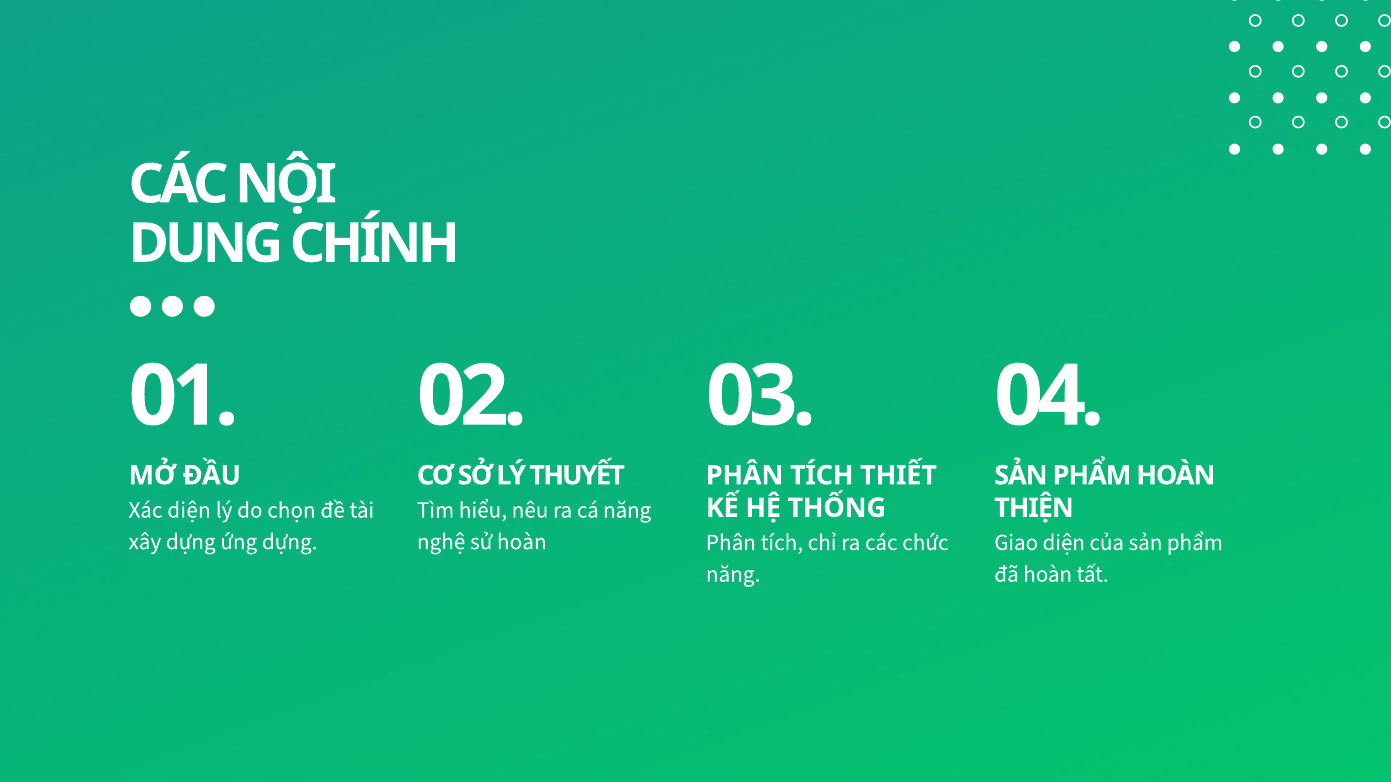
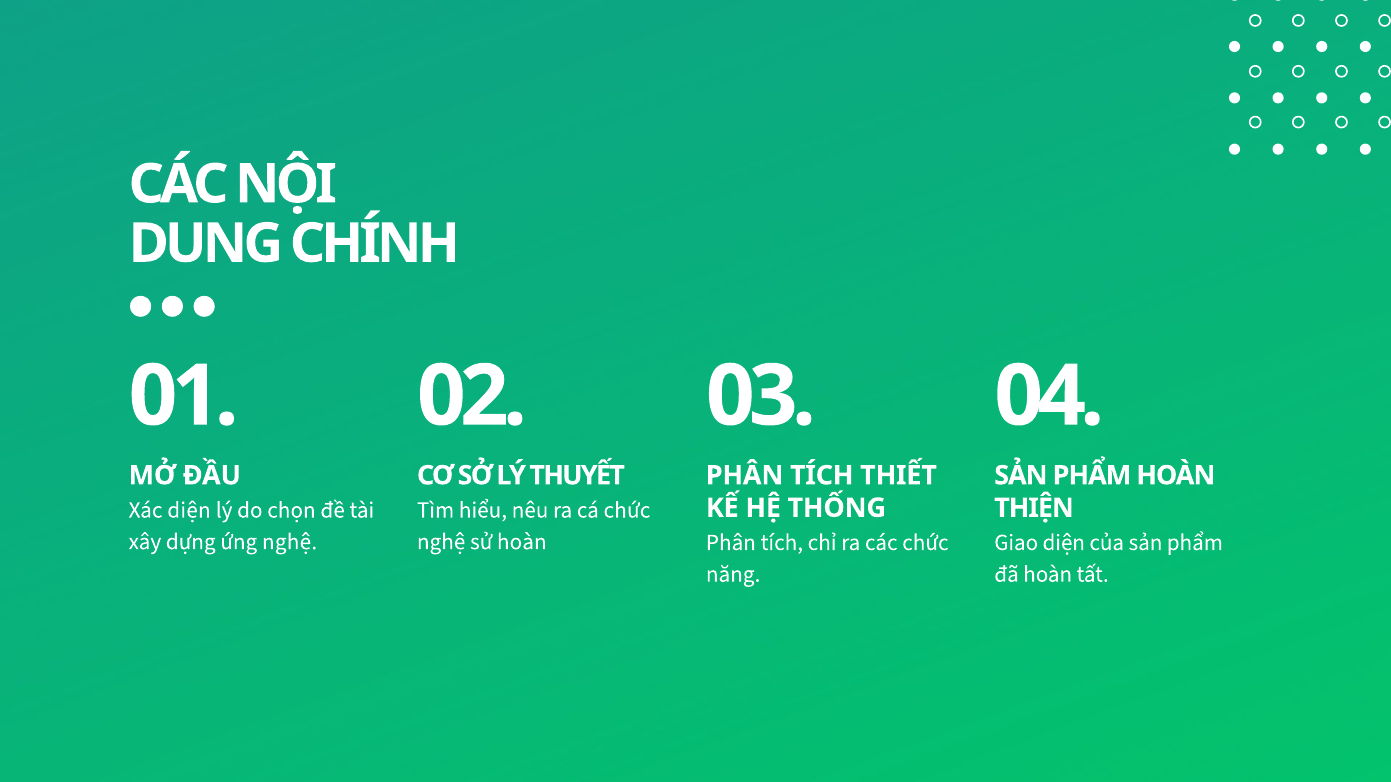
cá năng: năng -> chức (627, 510)
ứng dựng: dựng -> nghệ (290, 542)
